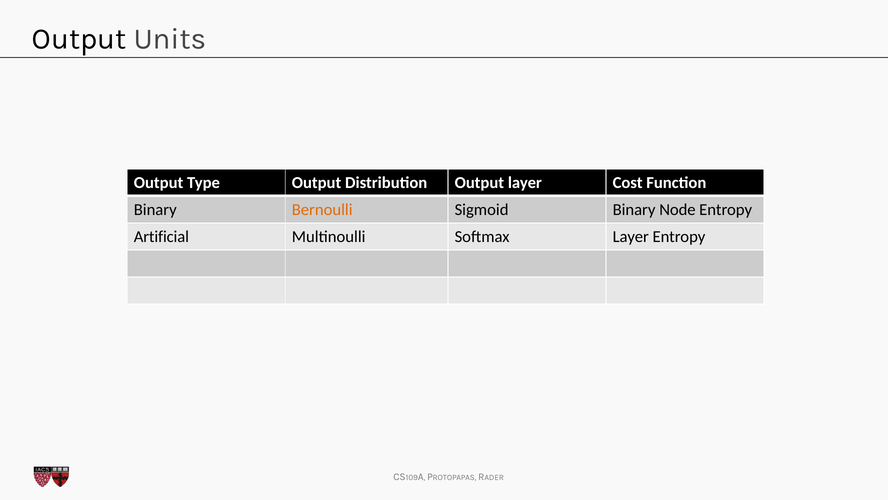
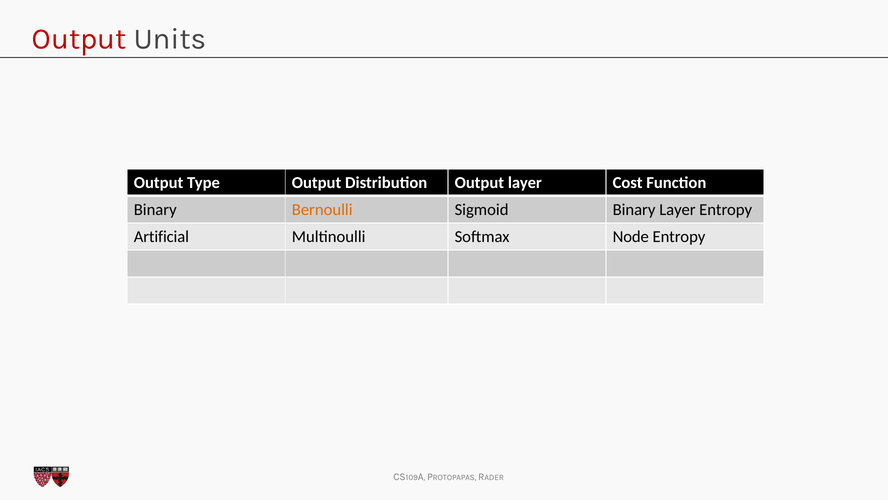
Output colour: black -> red (79, 39)
Binary Node: Node -> Layer (677, 209)
Softmax Layer: Layer -> Node (631, 236)
